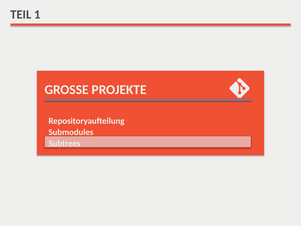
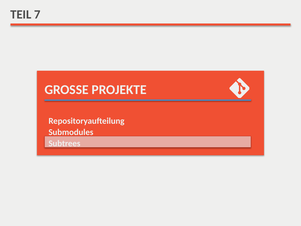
1: 1 -> 7 (37, 15)
